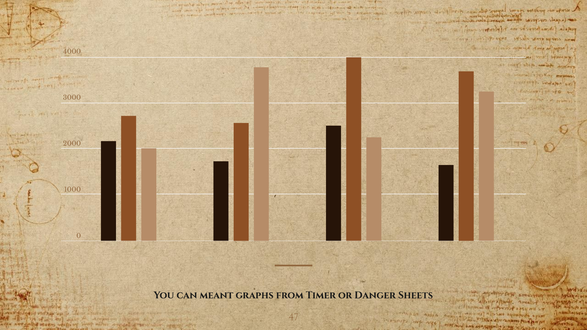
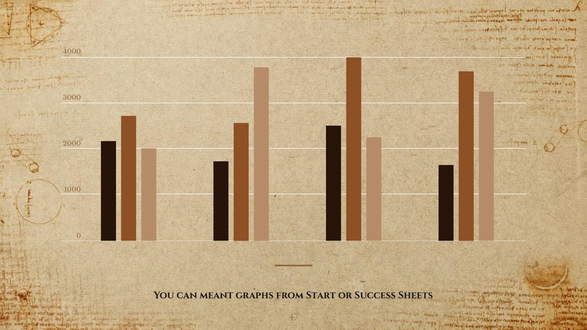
Timer: Timer -> Start (321, 295)
Danger: Danger -> Success (375, 295)
